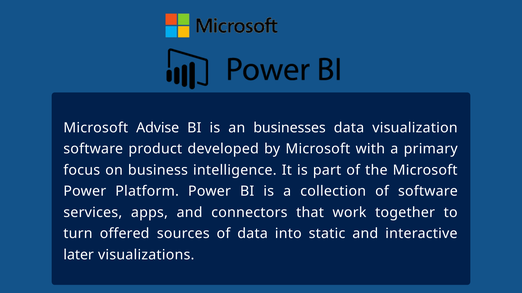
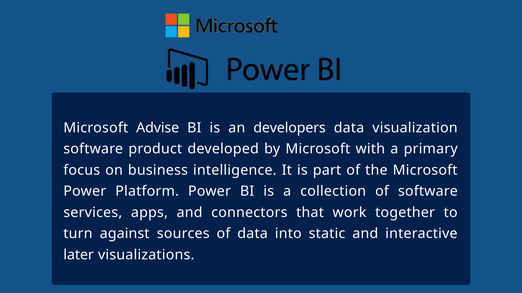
businesses: businesses -> developers (290, 128)
offered: offered -> against (125, 234)
